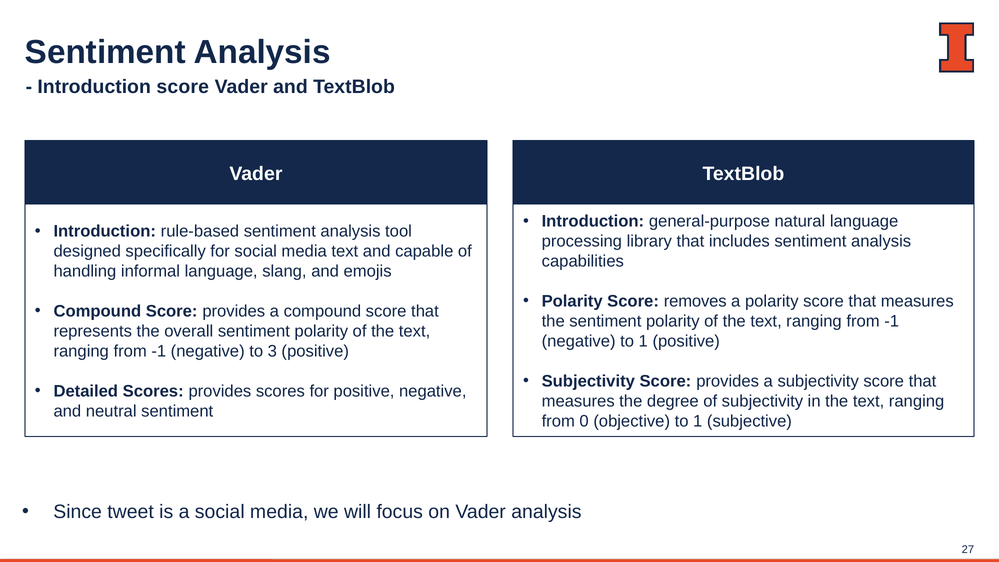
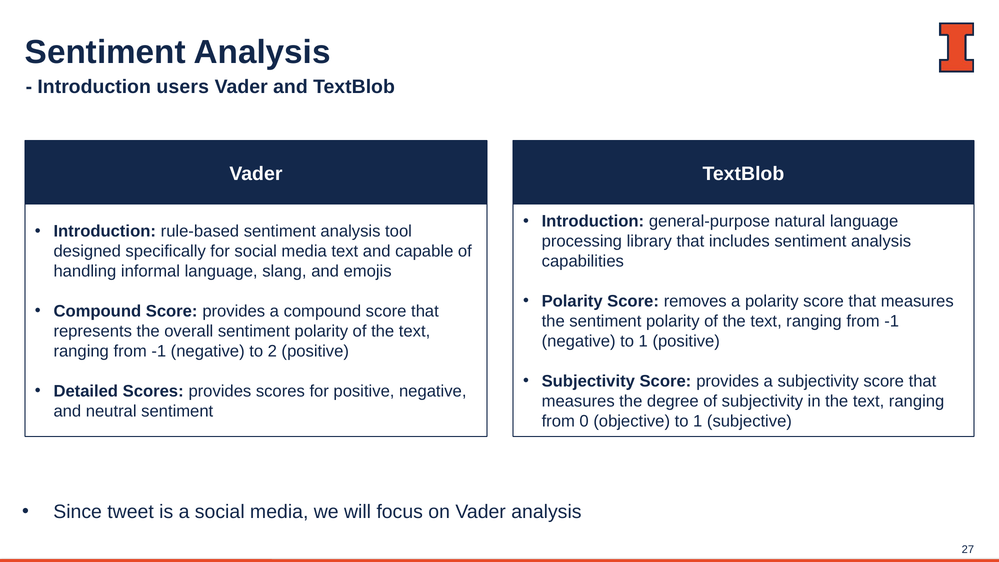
Introduction score: score -> users (183, 87)
3: 3 -> 2 (272, 351)
